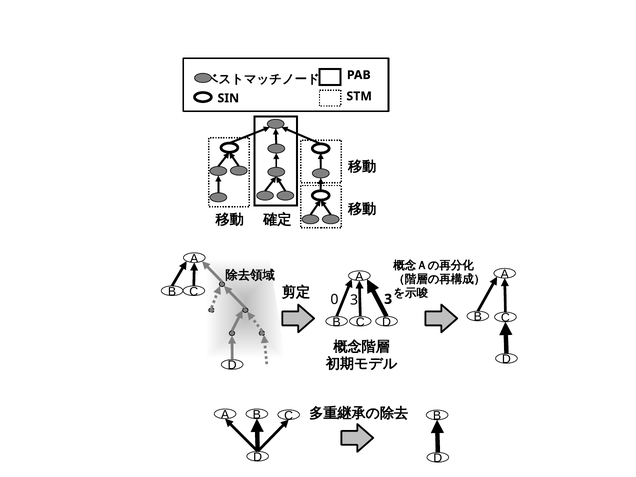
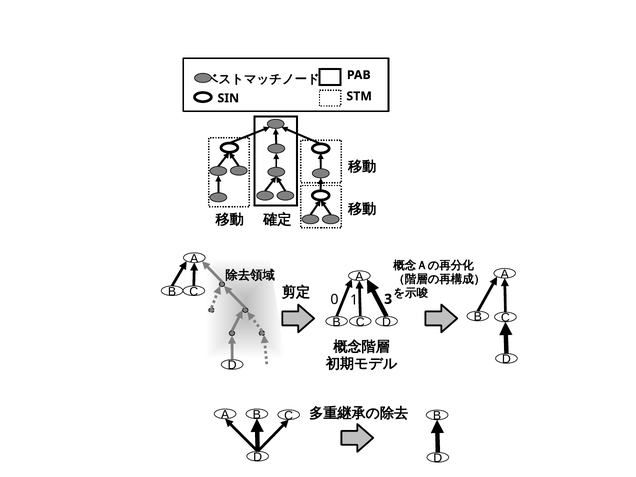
3: 3 -> 1 (354, 300)
